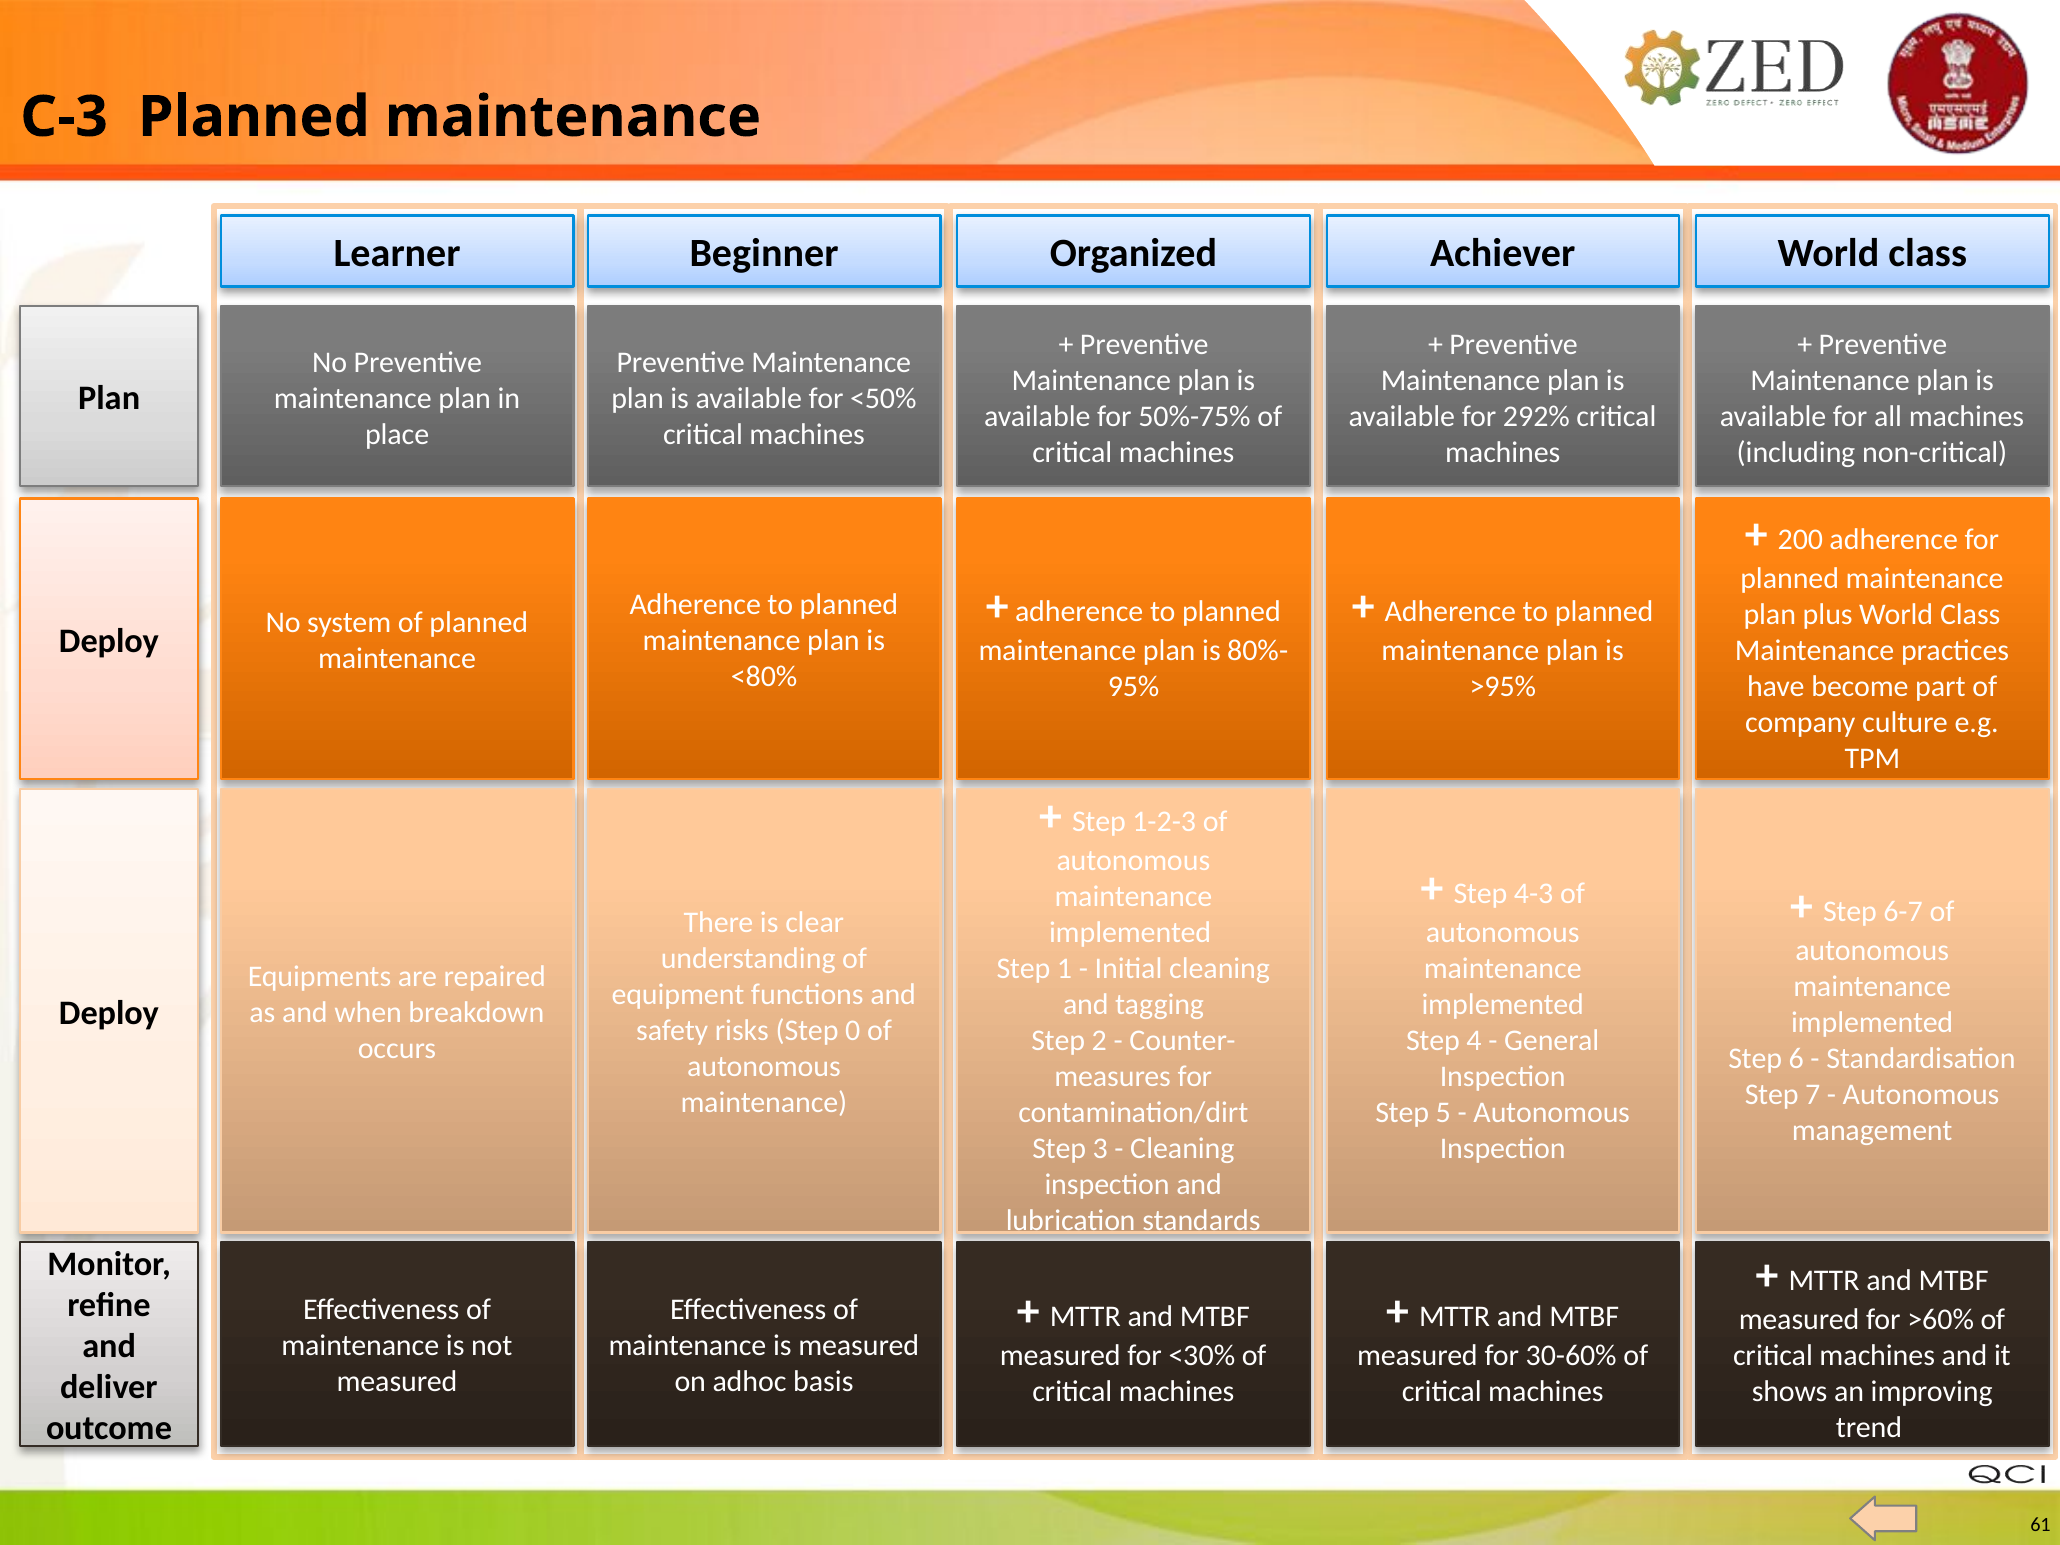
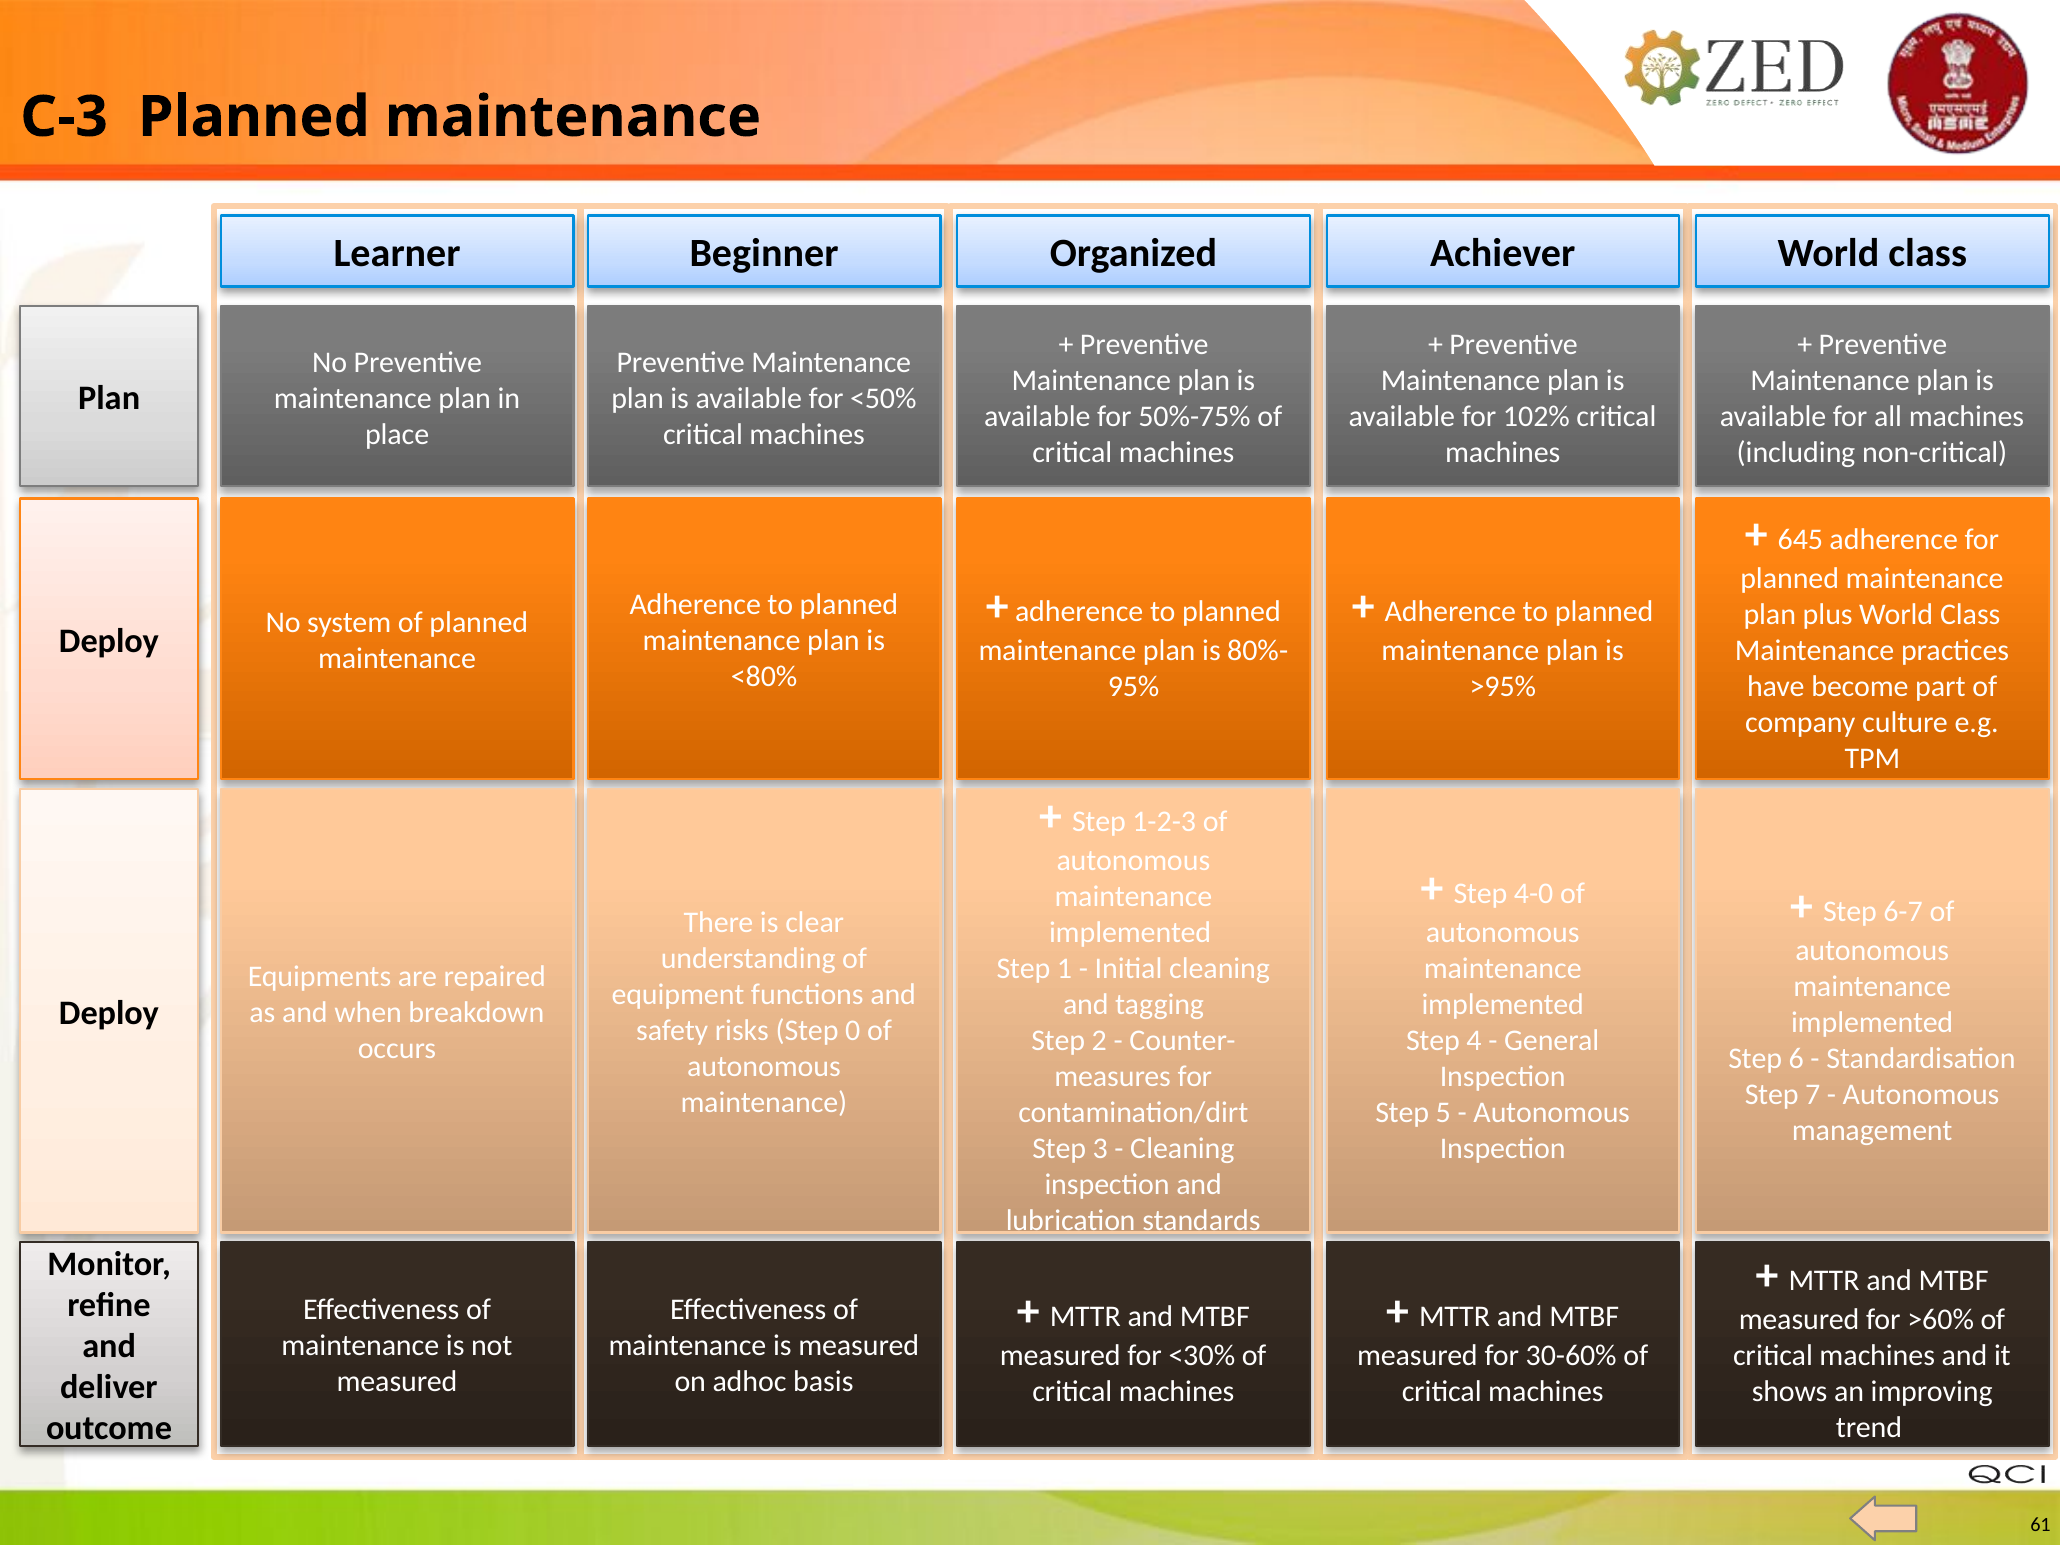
292%: 292% -> 102% (1536, 416)
200: 200 -> 645 (1800, 539)
4-3: 4-3 -> 4-0 (1534, 893)
